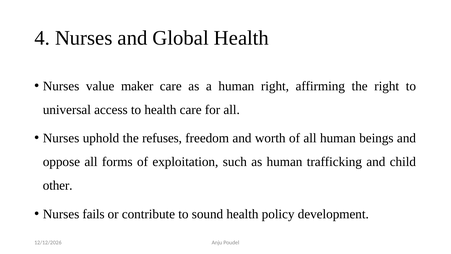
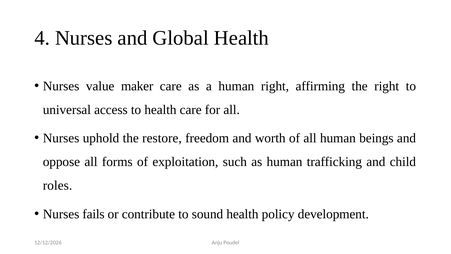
refuses: refuses -> restore (162, 138)
other: other -> roles (58, 185)
